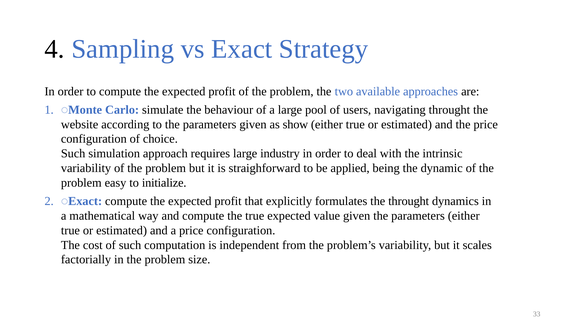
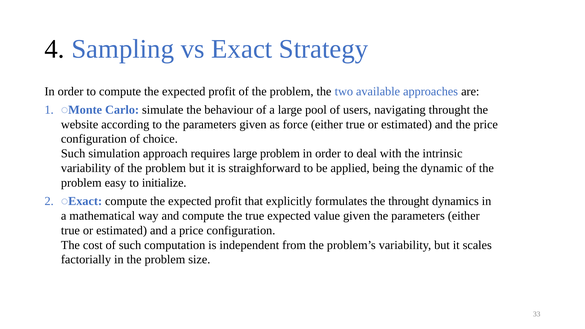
show: show -> force (295, 124)
large industry: industry -> problem (280, 154)
